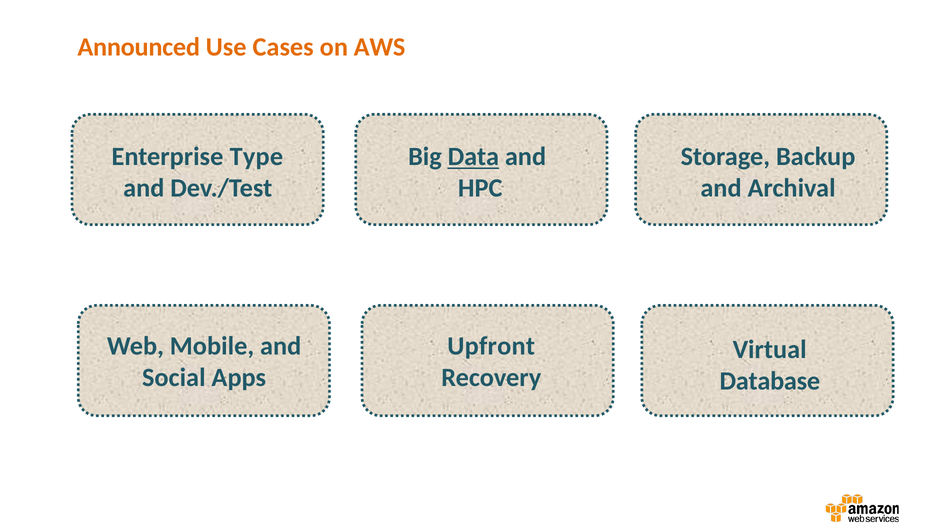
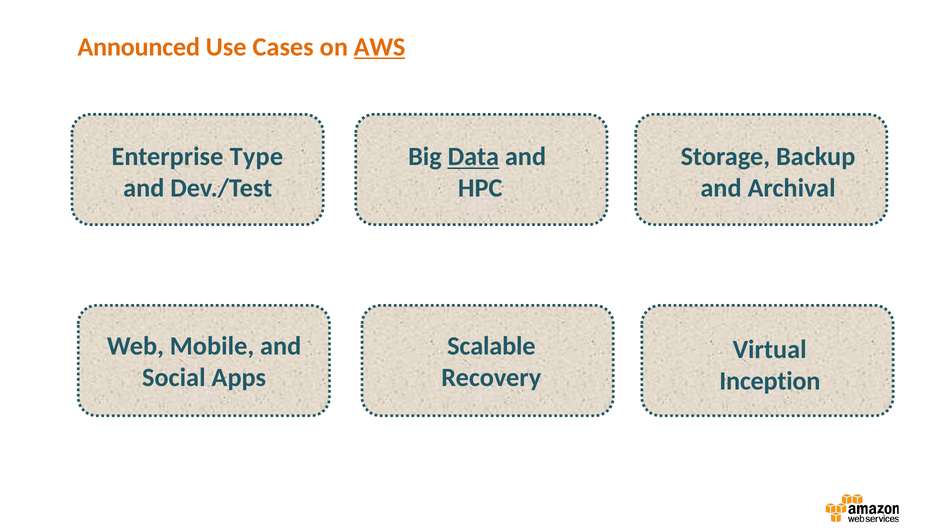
AWS underline: none -> present (380, 47)
Upfront: Upfront -> Scalable (491, 346)
Database: Database -> Inception (770, 381)
